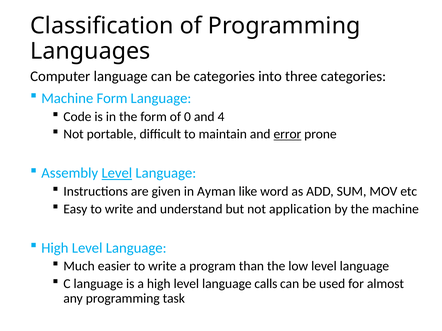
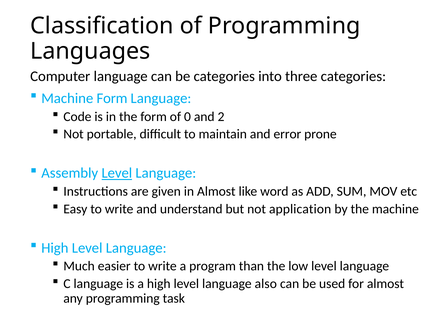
4: 4 -> 2 (221, 117)
error underline: present -> none (287, 134)
in Ayman: Ayman -> Almost (216, 192)
calls: calls -> also (266, 284)
